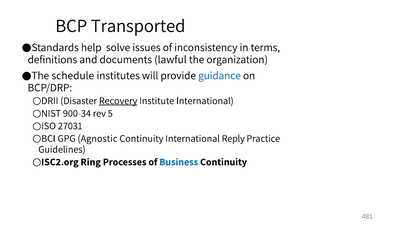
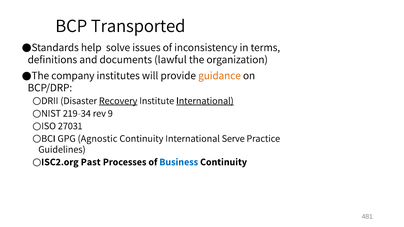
schedule: schedule -> company (73, 76)
guidance colour: blue -> orange (219, 76)
International underline: none -> present (205, 101)
900-34: 900-34 -> 219-34 (77, 113)
5: 5 -> 9 (110, 113)
Reply: Reply -> Serve (233, 139)
Ring: Ring -> Past (91, 162)
